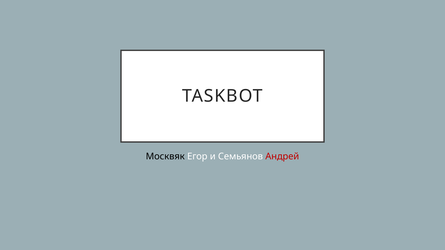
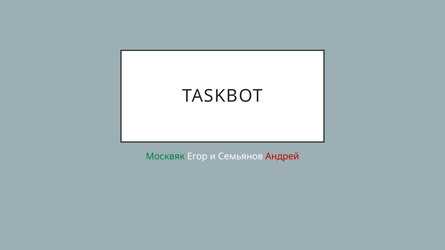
Москвяк colour: black -> green (165, 157)
